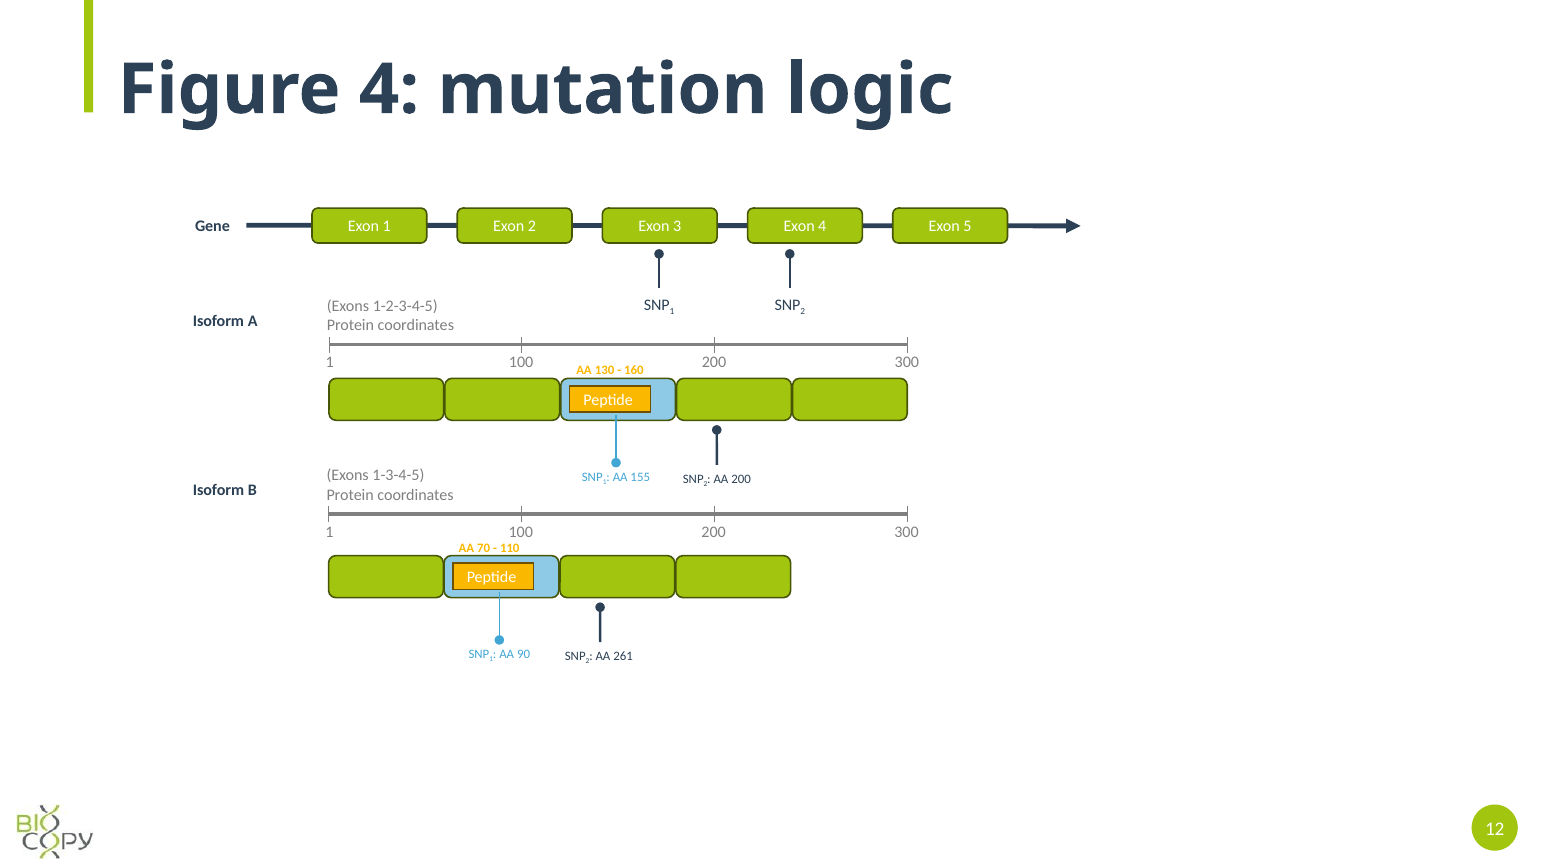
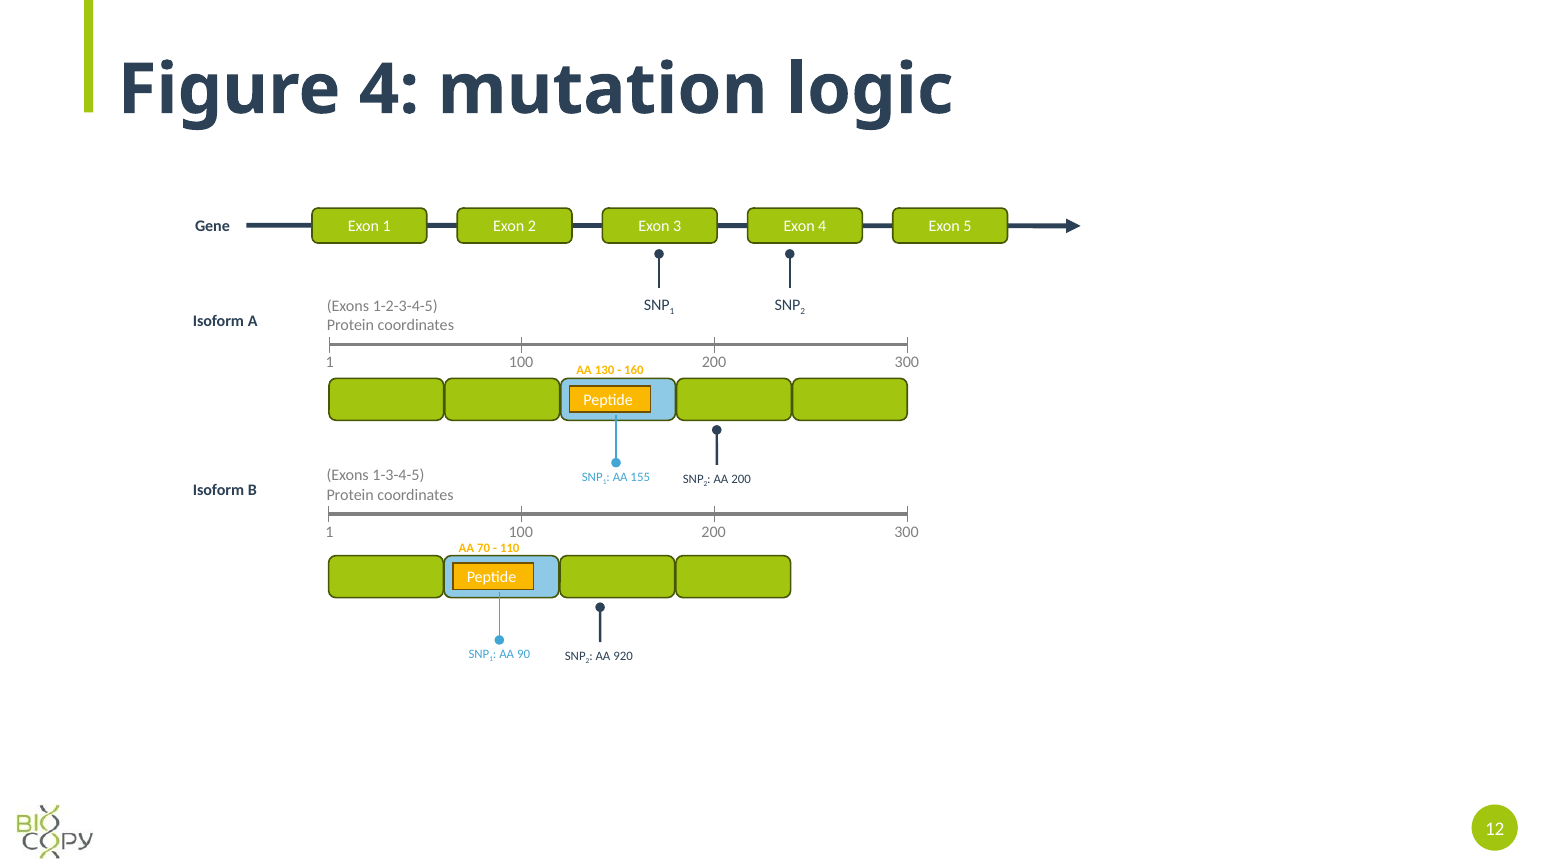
261: 261 -> 920 (623, 656)
